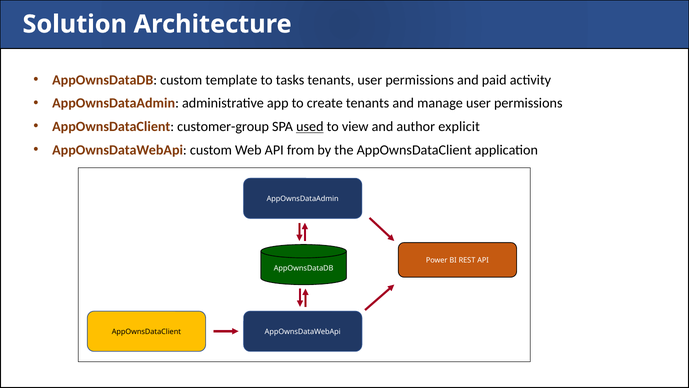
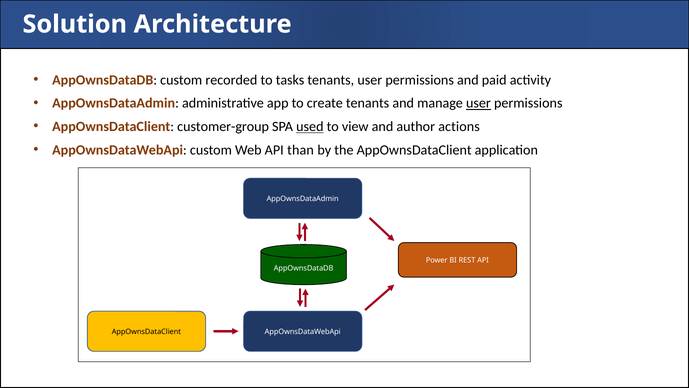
template: template -> recorded (231, 80)
user underline: none -> present (478, 103)
explicit: explicit -> actions (459, 126)
from: from -> than (301, 150)
